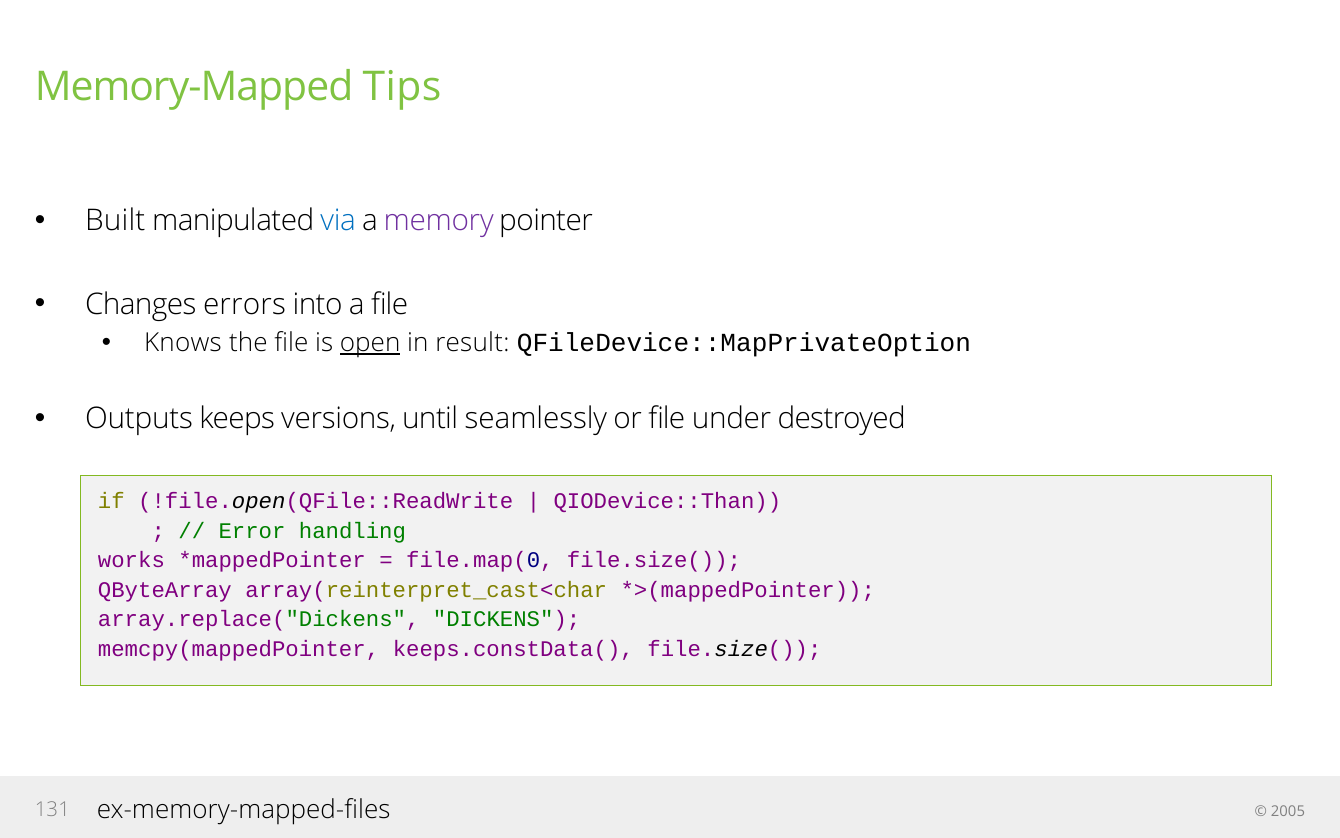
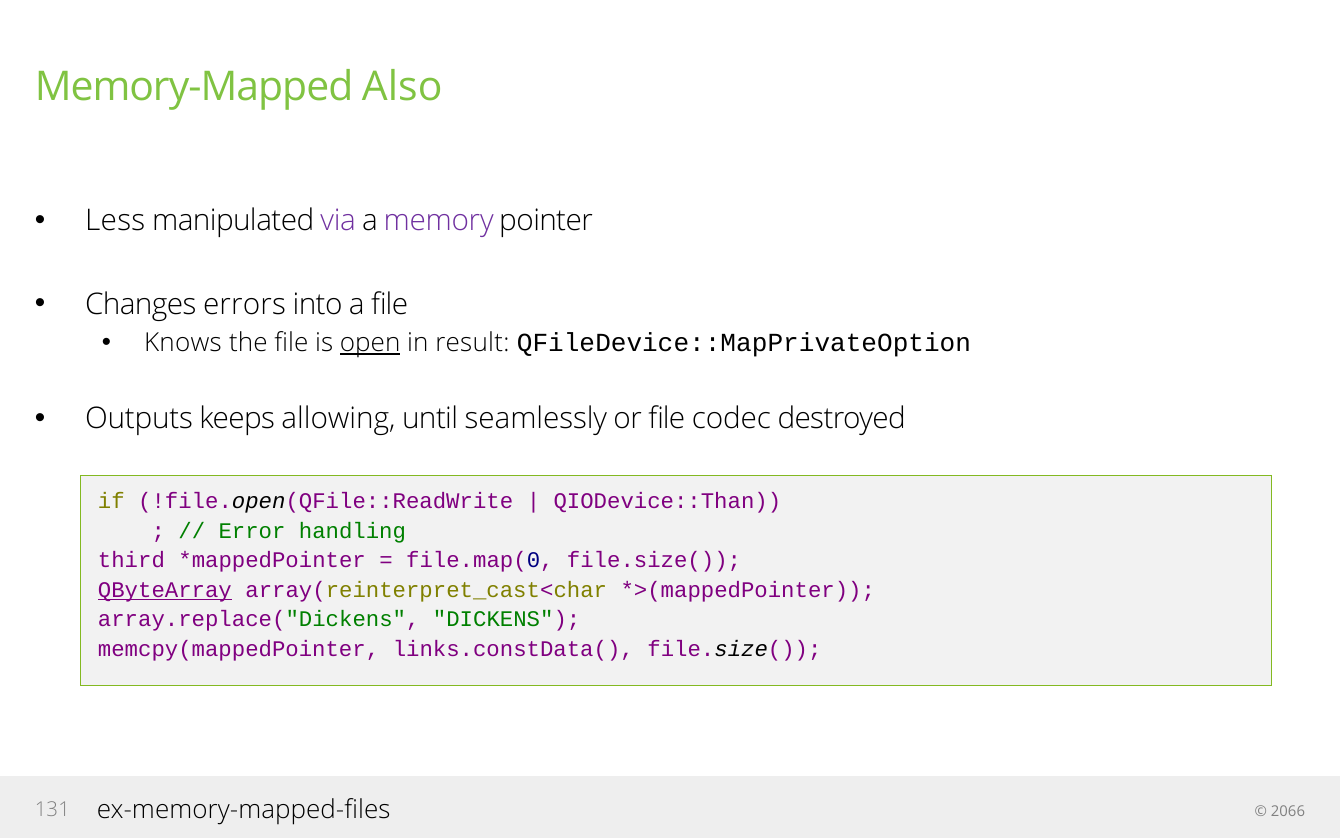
Tips: Tips -> Also (402, 87)
Built: Built -> Less (115, 221)
via colour: blue -> purple (338, 221)
versions: versions -> allowing (338, 419)
under: under -> codec (731, 419)
works: works -> third (131, 560)
QByteArray underline: none -> present (165, 590)
keeps.constData(: keeps.constData( -> links.constData( (513, 648)
2005: 2005 -> 2066 (1288, 811)
